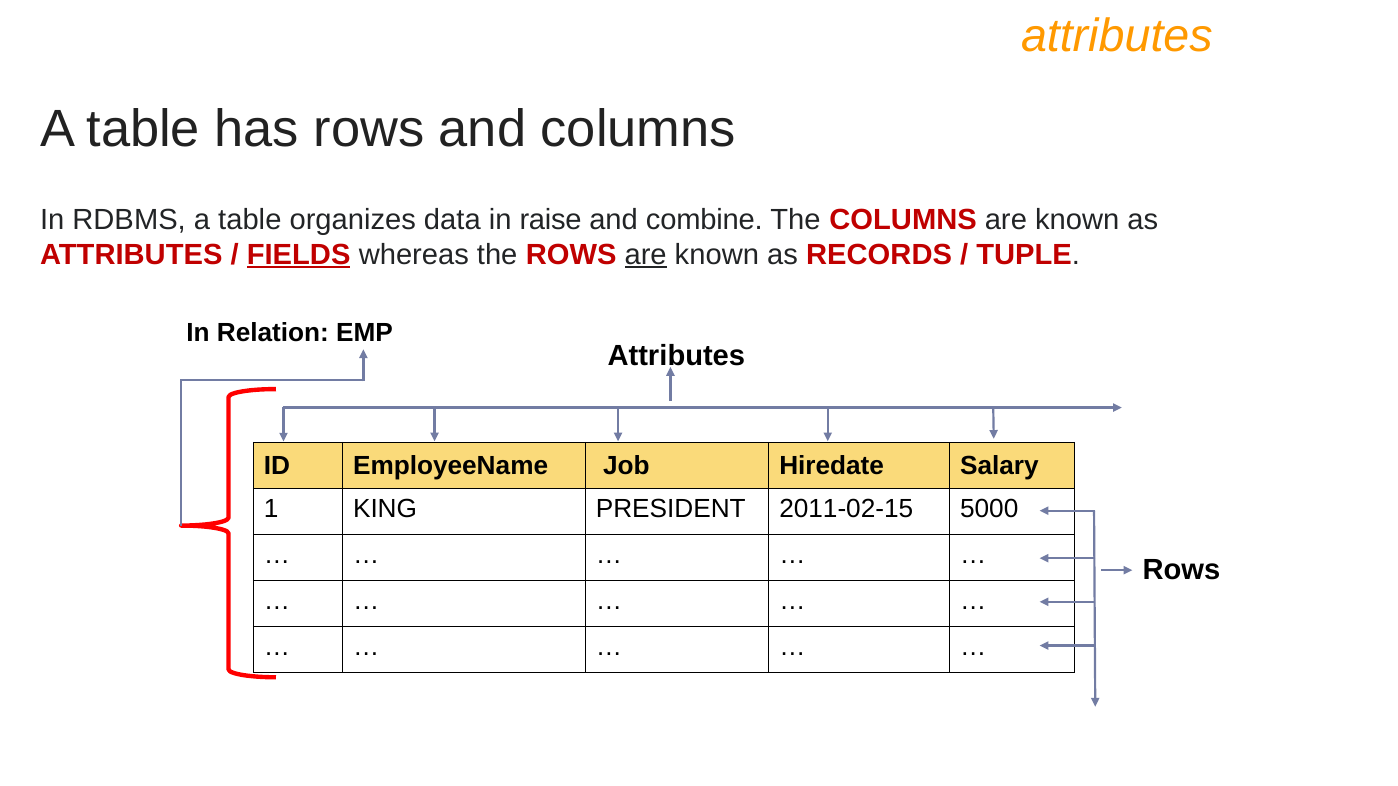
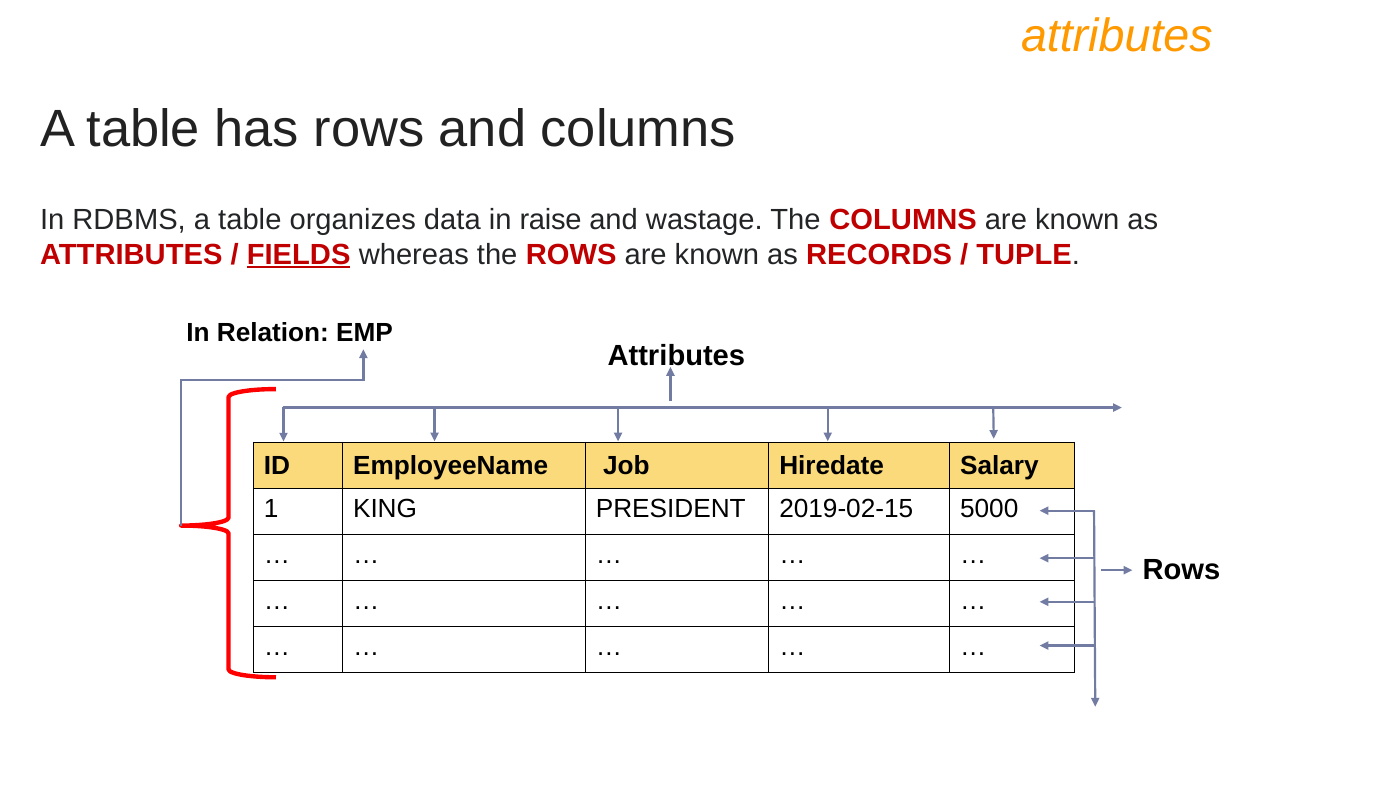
combine: combine -> wastage (704, 220)
are underline: present -> none (646, 255)
2011-02-15: 2011-02-15 -> 2019-02-15 (846, 509)
